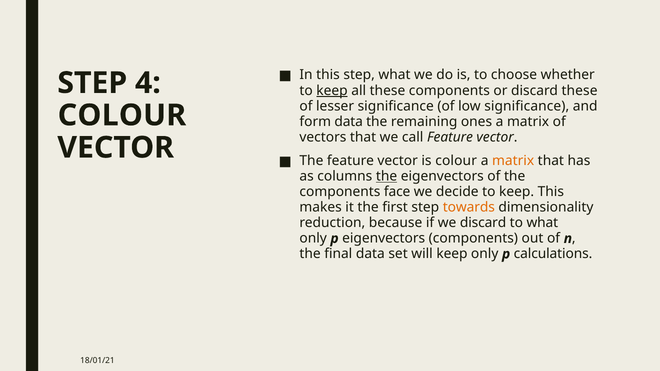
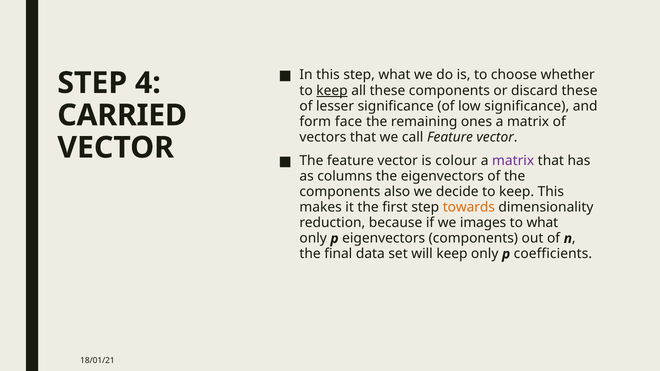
COLOUR: COLOUR -> CARRIED (122, 115)
form data: data -> face (349, 122)
matrix colour: orange -> purple (513, 161)
the underline: present -> none (387, 176)
face: face -> also (397, 192)
we discard: discard -> images (483, 223)
calculations: calculations -> coefficients (553, 254)
